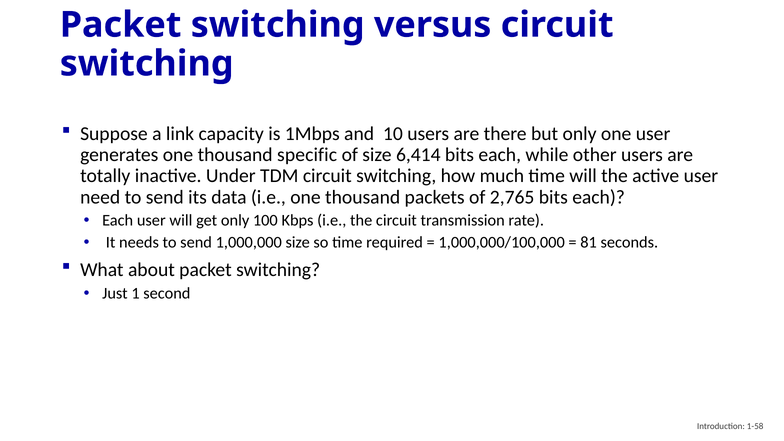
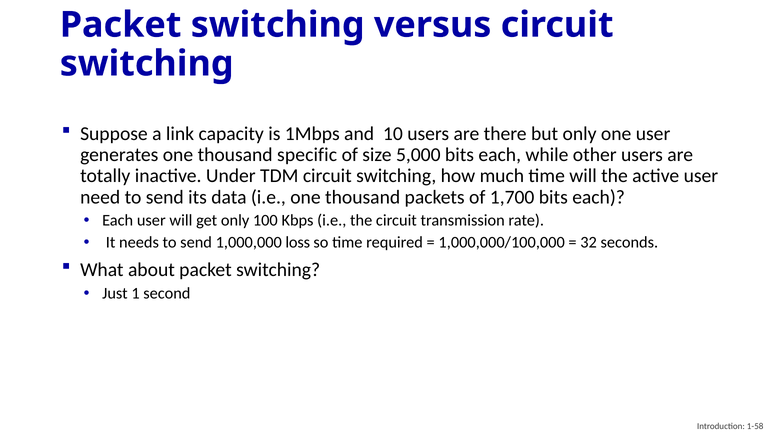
6,414: 6,414 -> 5,000 (418, 155)
2,765: 2,765 -> 1,700 (512, 197)
1,000,000 size: size -> loss (298, 242)
81: 81 -> 32 (589, 242)
